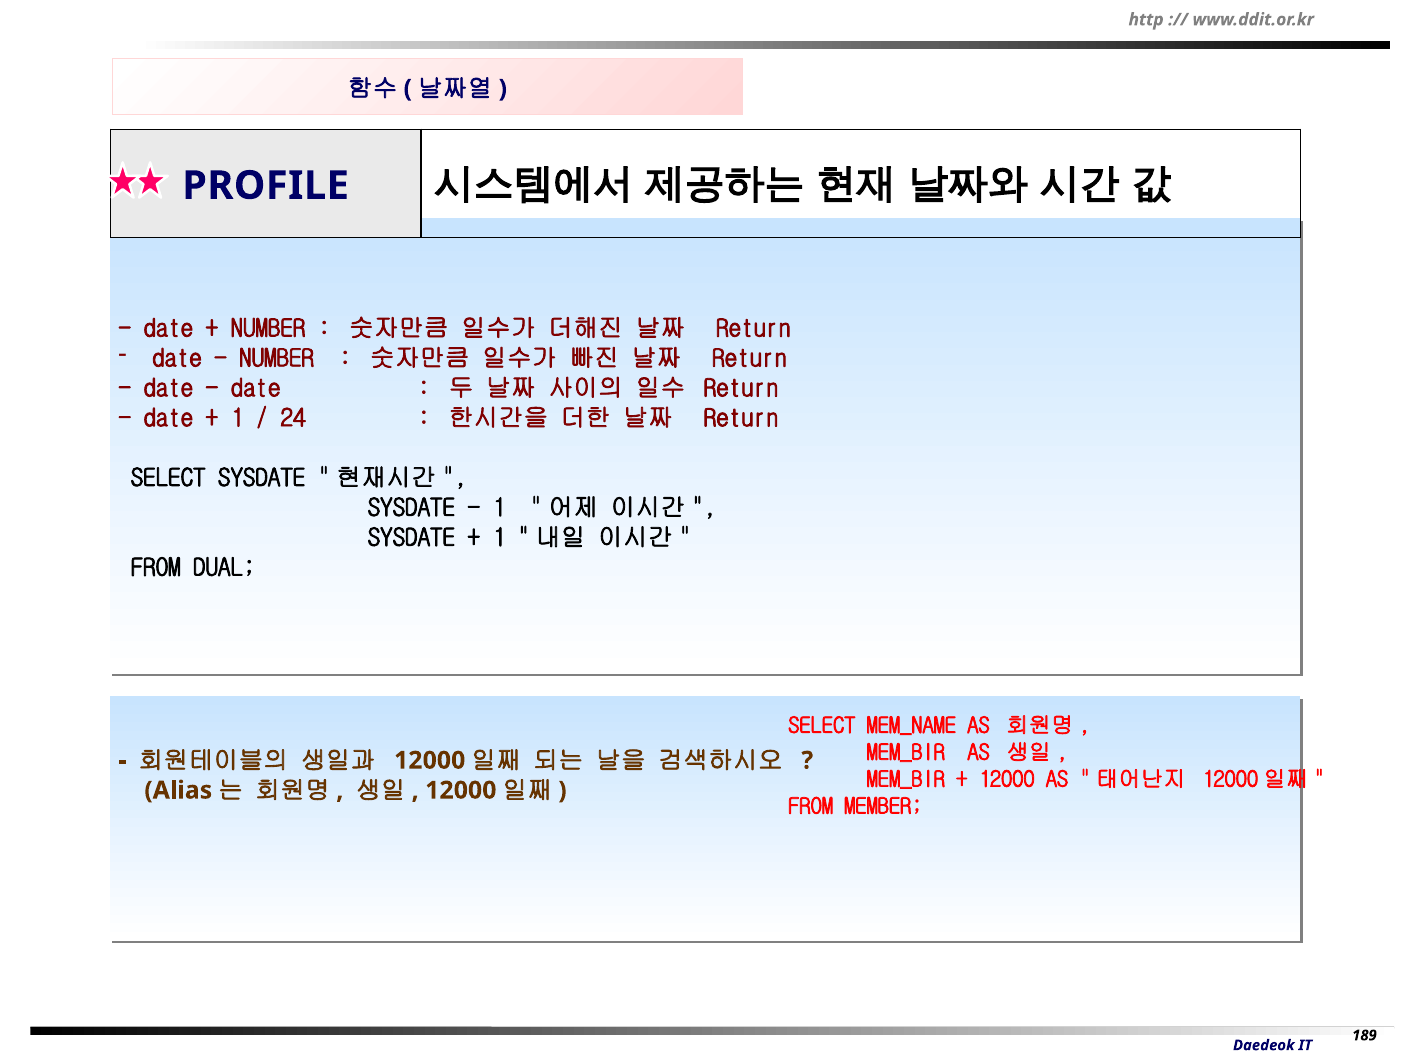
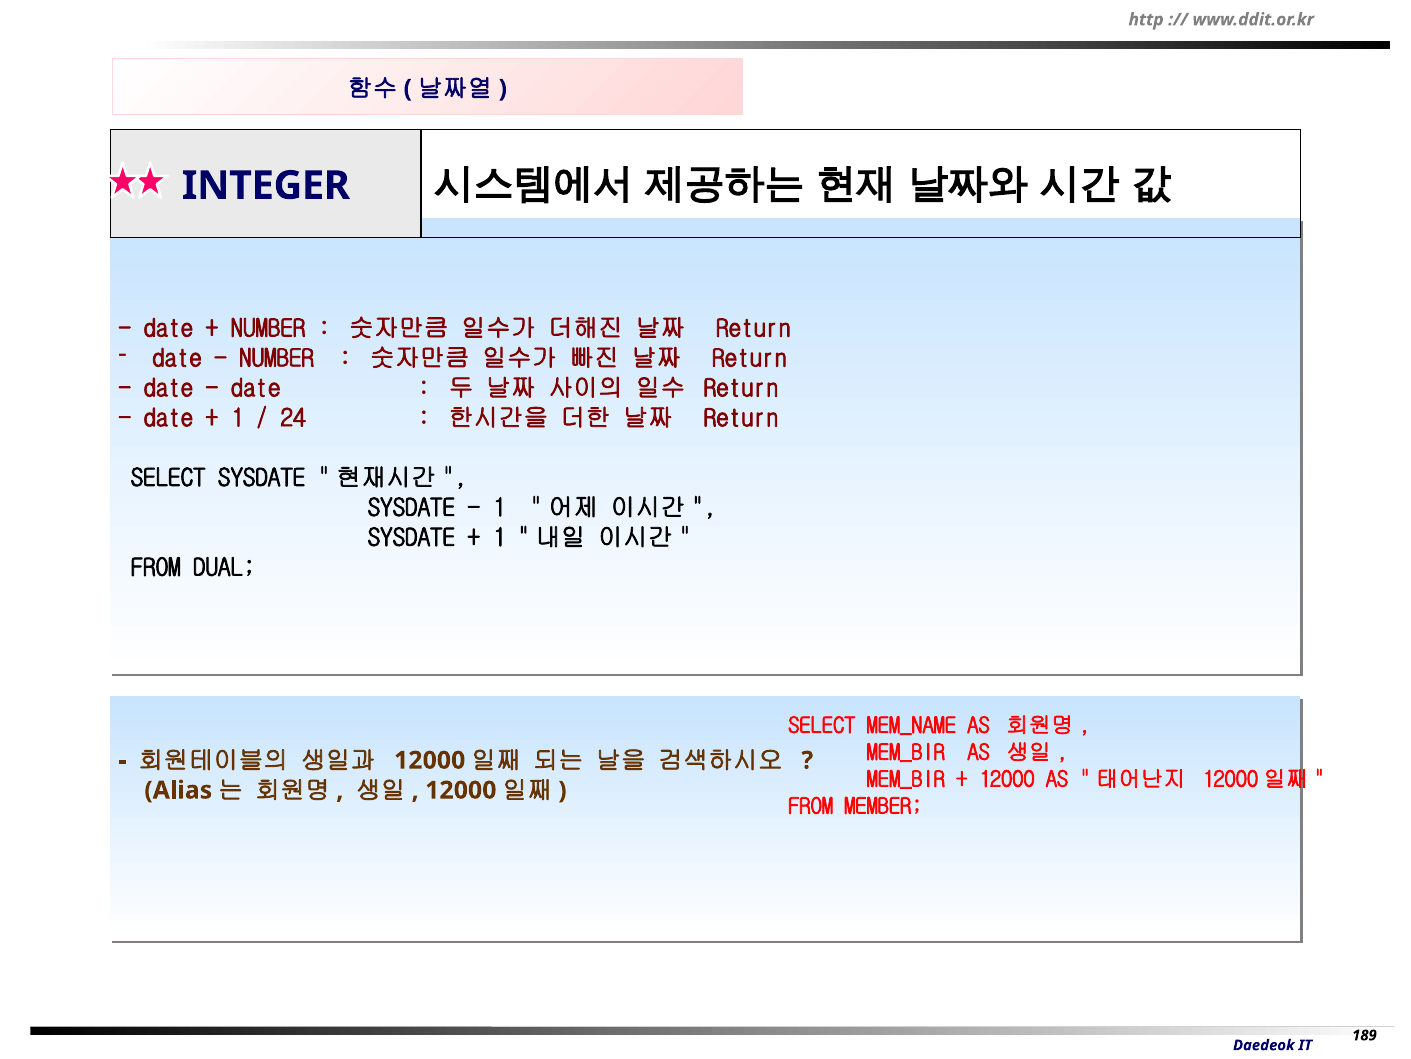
PROFILE: PROFILE -> INTEGER (266, 186)
